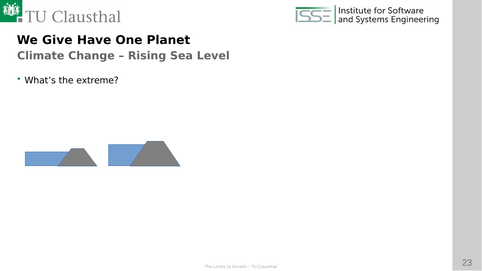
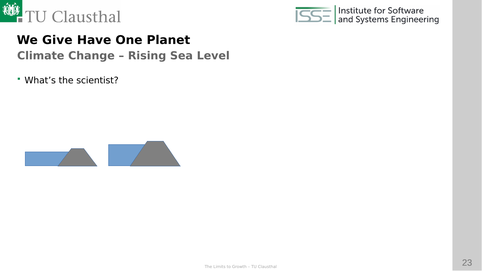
extreme: extreme -> scientist (97, 81)
